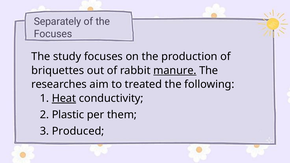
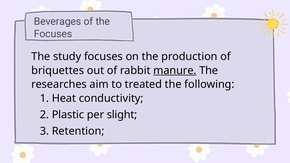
Separately: Separately -> Beverages (58, 22)
Heat underline: present -> none (64, 98)
them: them -> slight (122, 115)
Produced: Produced -> Retention (78, 131)
